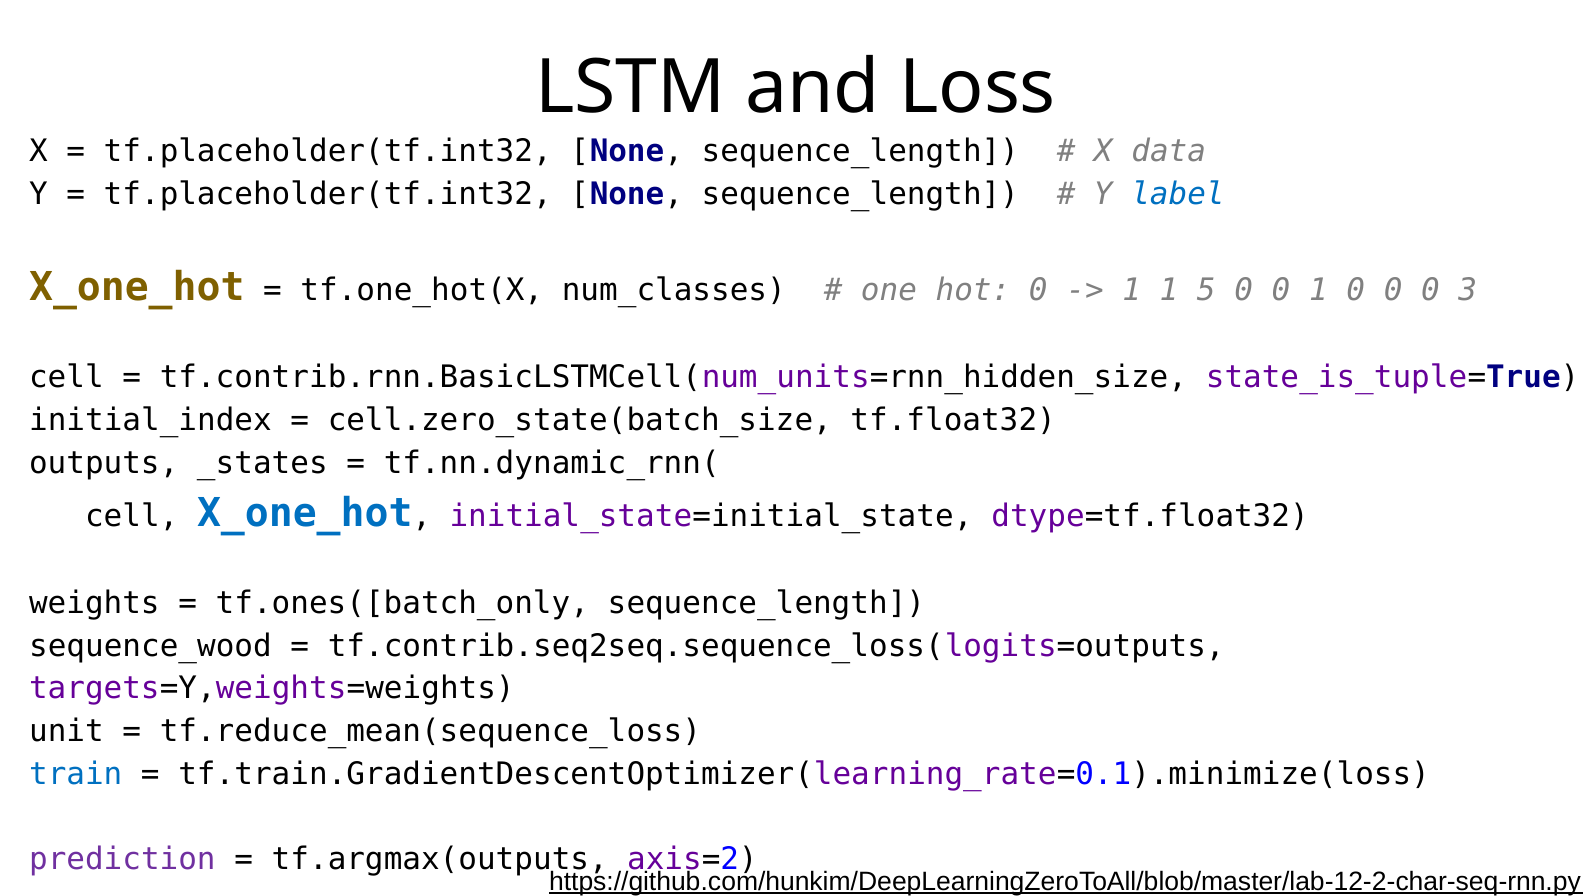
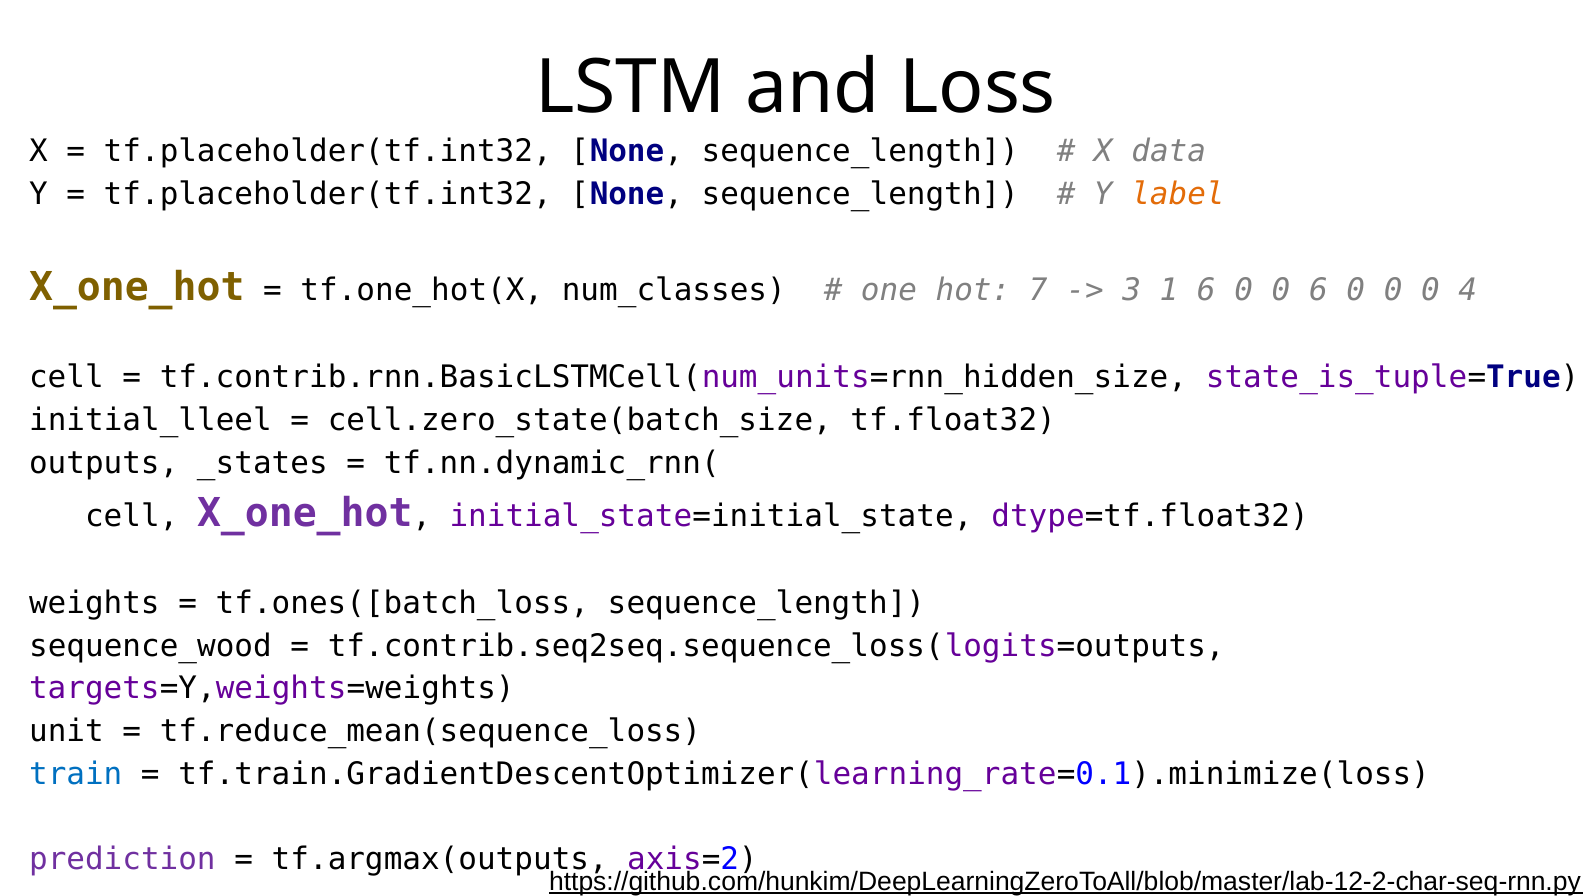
label colour: blue -> orange (1178, 194)
hot 0: 0 -> 7 (1038, 290)
1: 1 -> 3 (1132, 290)
1 5: 5 -> 6 (1206, 290)
0 1: 1 -> 6 (1318, 290)
3: 3 -> 4 (1468, 290)
initial_index: initial_index -> initial_lleel (150, 420)
X_one_hot colour: blue -> purple (305, 513)
tf.ones([batch_only: tf.ones([batch_only -> tf.ones([batch_loss (402, 603)
